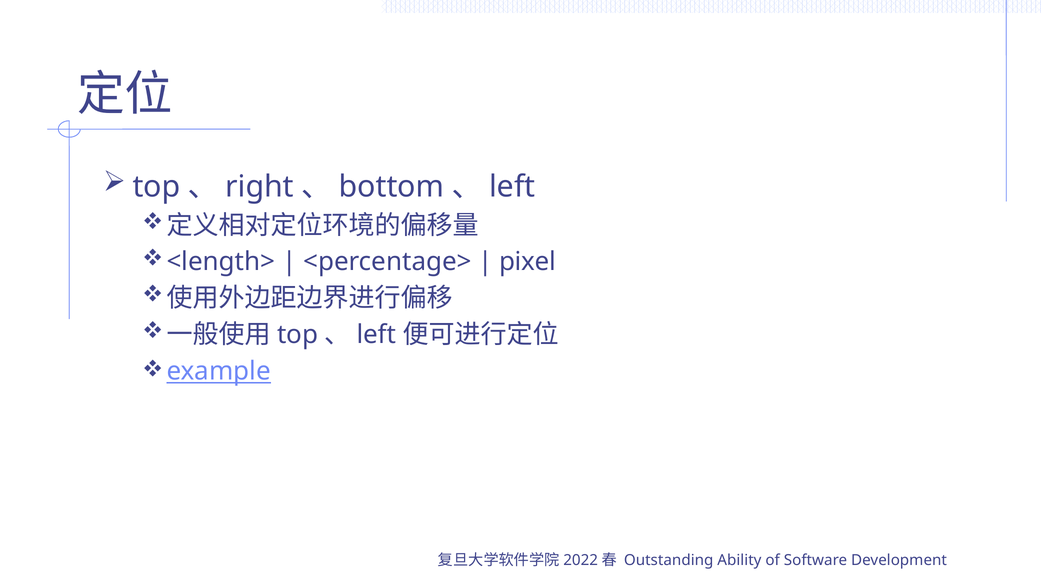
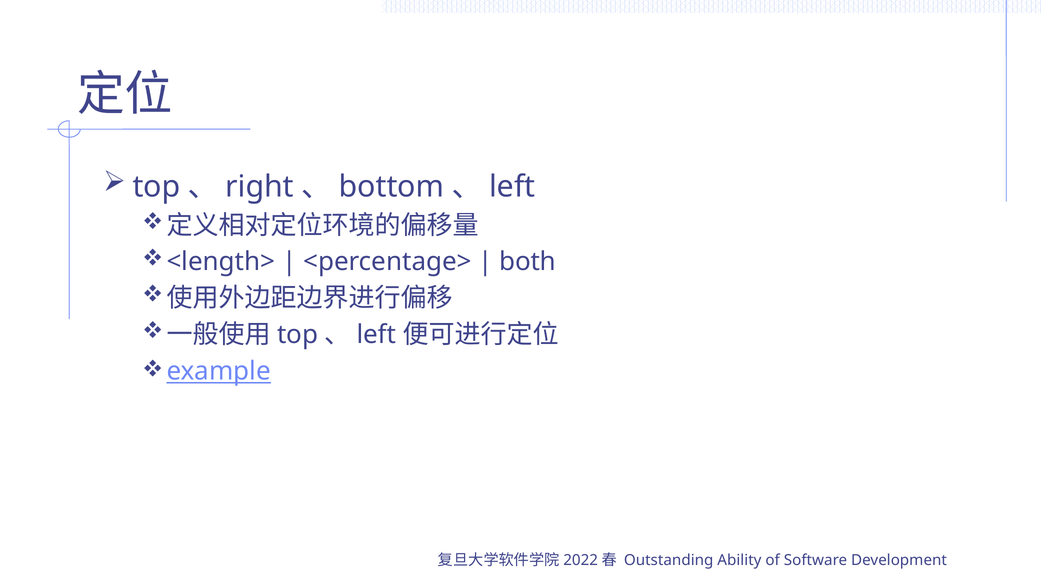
pixel: pixel -> both (528, 262)
